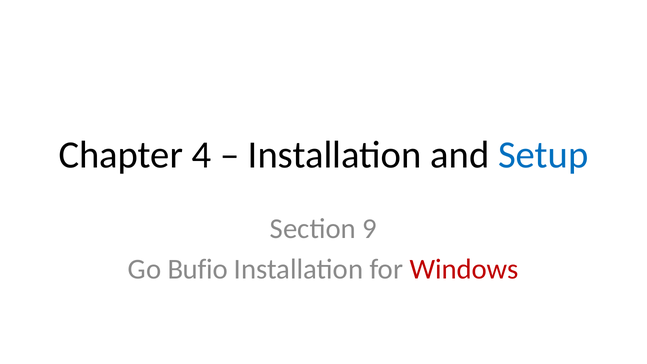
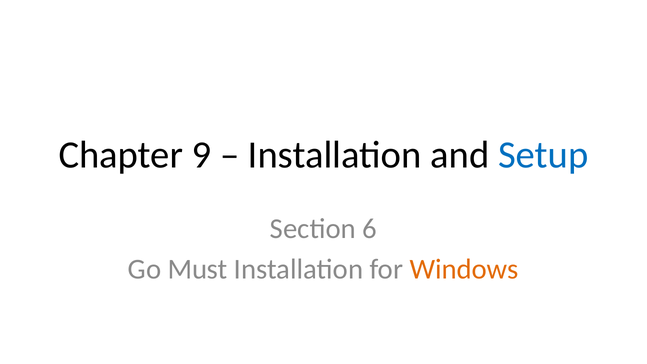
4: 4 -> 9 (202, 155)
9: 9 -> 6 (370, 229)
Bufio: Bufio -> Must (198, 269)
Windows colour: red -> orange (464, 269)
